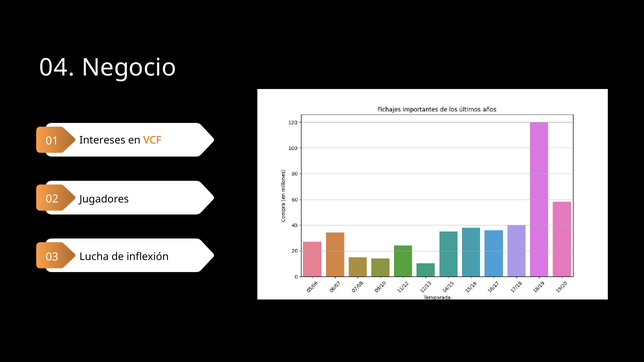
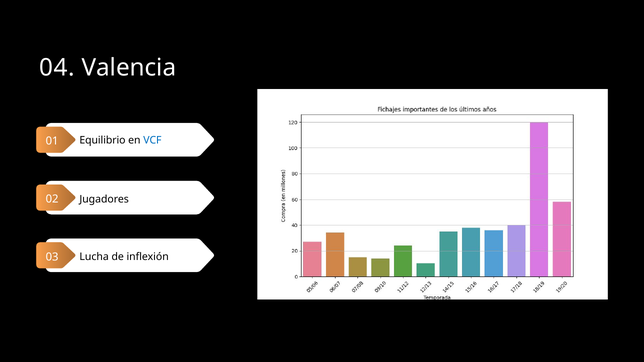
Negocio: Negocio -> Valencia (129, 68)
Intereses: Intereses -> Equilibrio (102, 140)
VCF colour: orange -> blue (152, 140)
